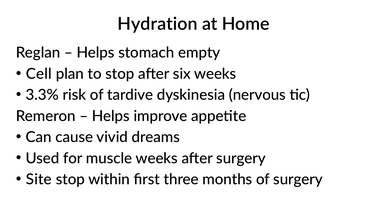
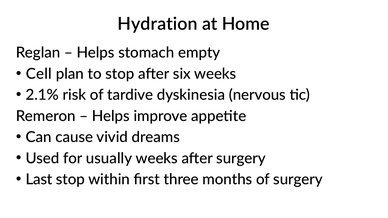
3.3%: 3.3% -> 2.1% (42, 95)
muscle: muscle -> usually (109, 159)
Site: Site -> Last (39, 180)
